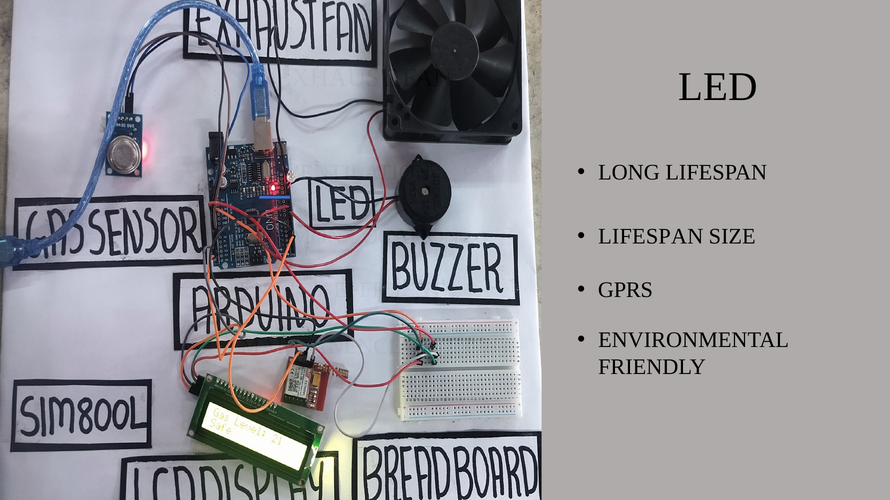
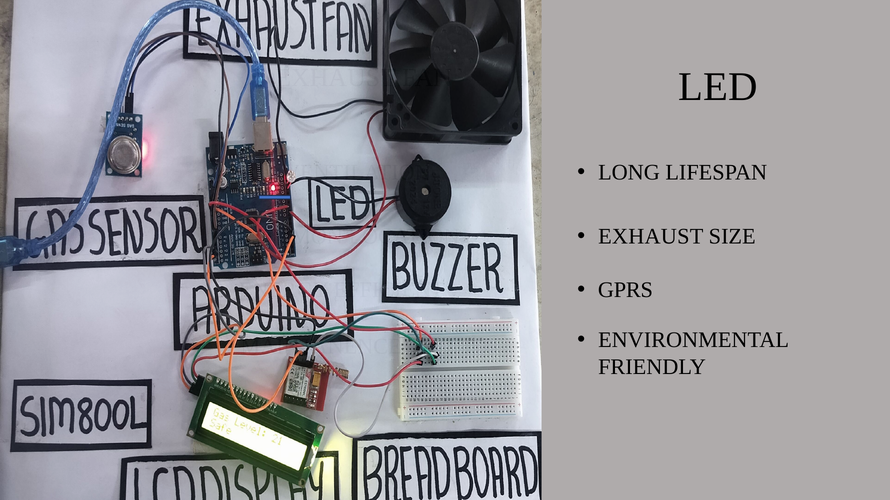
LIFESPAN: LIFESPAN -> EXHAUST (651, 237)
